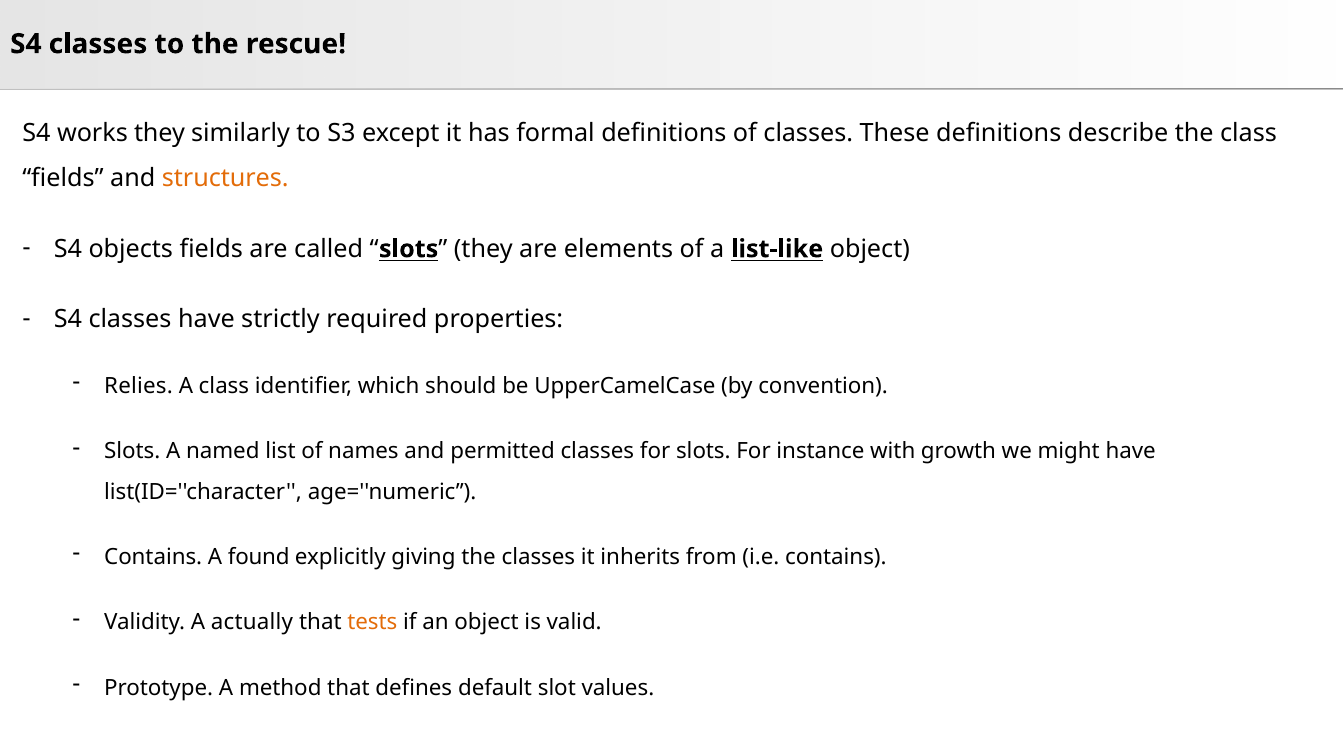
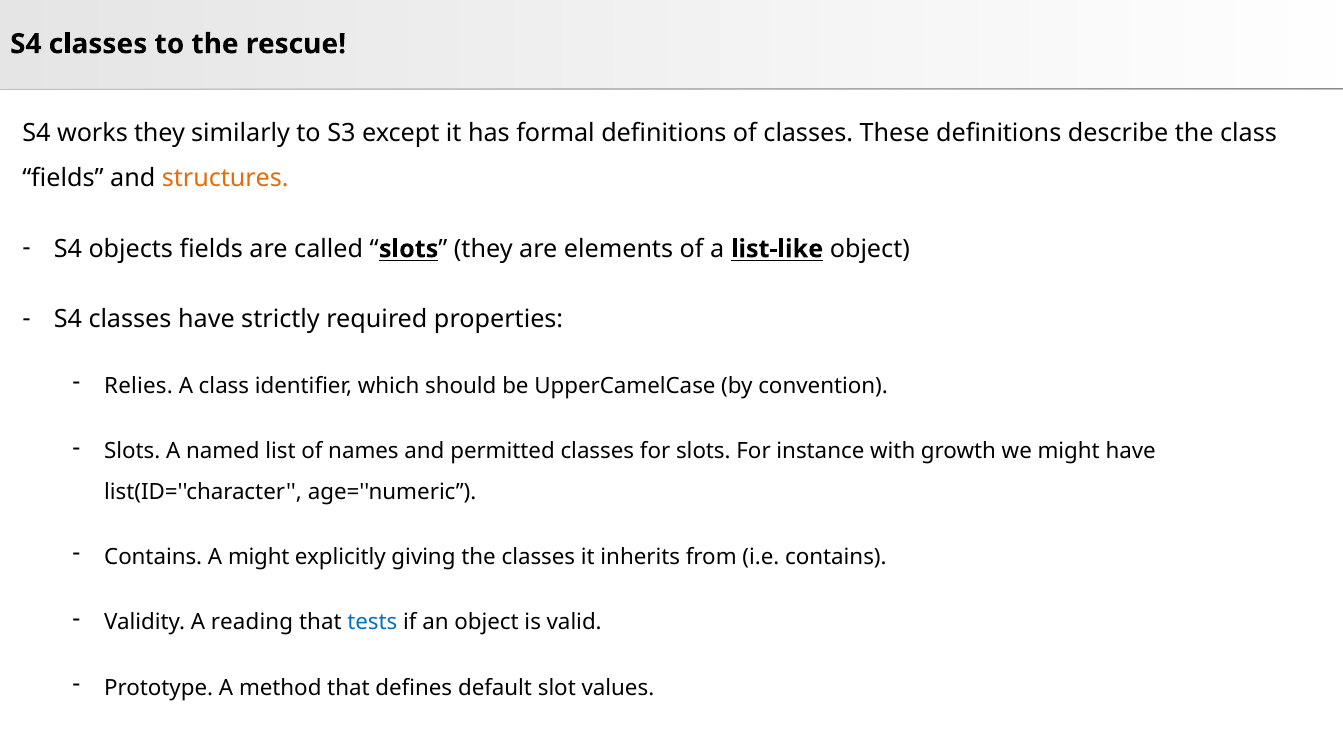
A found: found -> might (259, 557)
actually: actually -> reading (252, 623)
tests colour: orange -> blue (372, 623)
